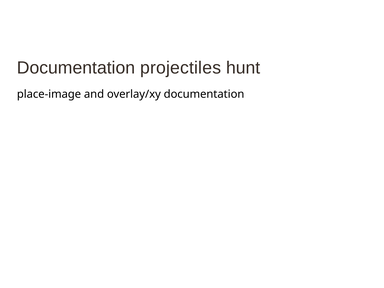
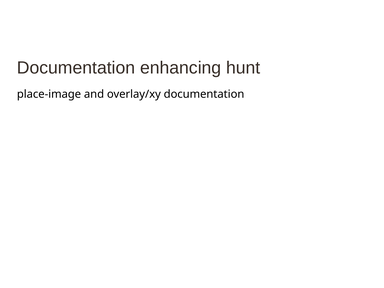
projectiles: projectiles -> enhancing (181, 68)
